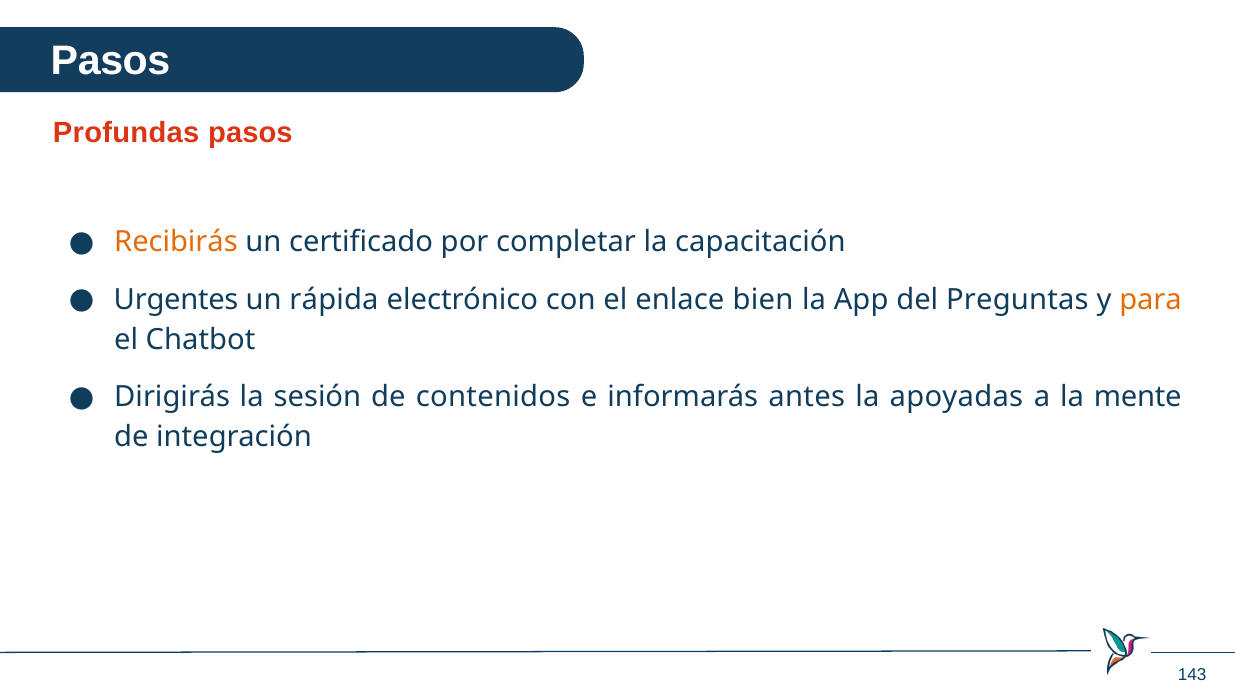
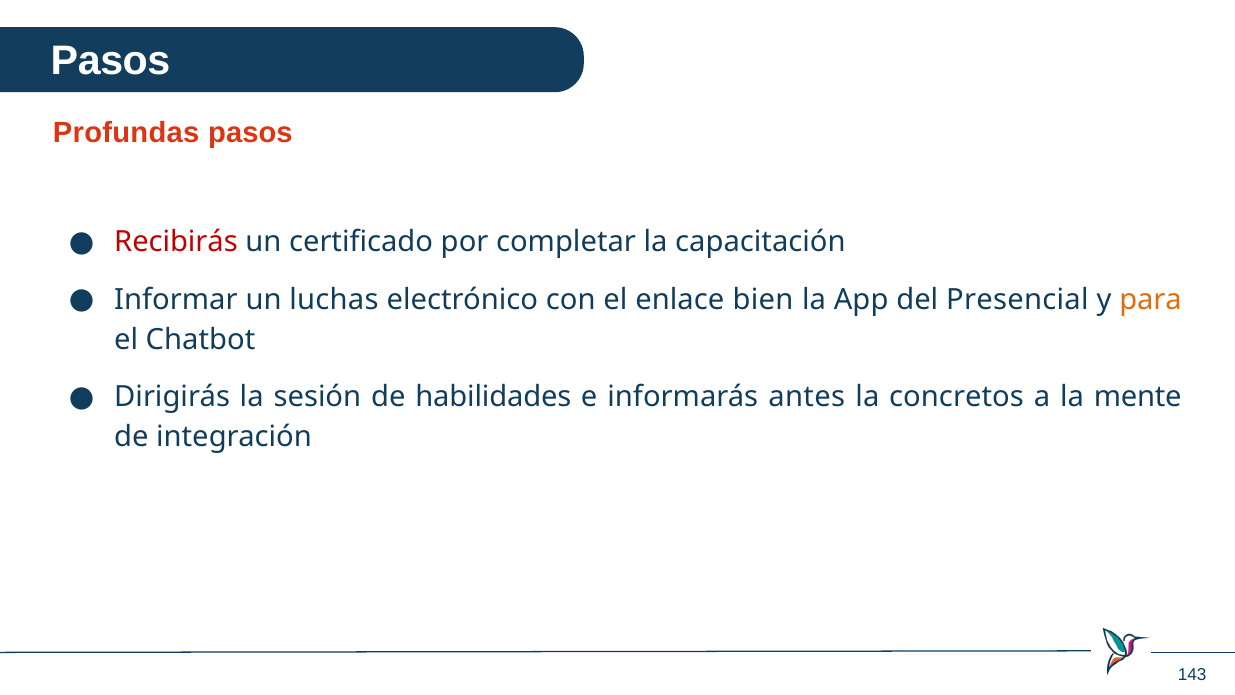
Recibirás colour: orange -> red (176, 242)
Urgentes: Urgentes -> Informar (176, 299)
rápida: rápida -> luchas (334, 299)
Preguntas: Preguntas -> Presencial (1017, 299)
contenidos: contenidos -> habilidades (493, 397)
apoyadas: apoyadas -> concretos (957, 397)
